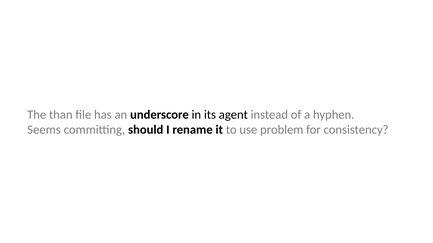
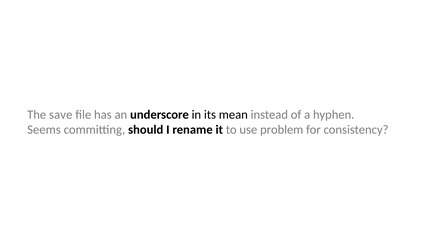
than: than -> save (61, 115)
agent: agent -> mean (233, 115)
